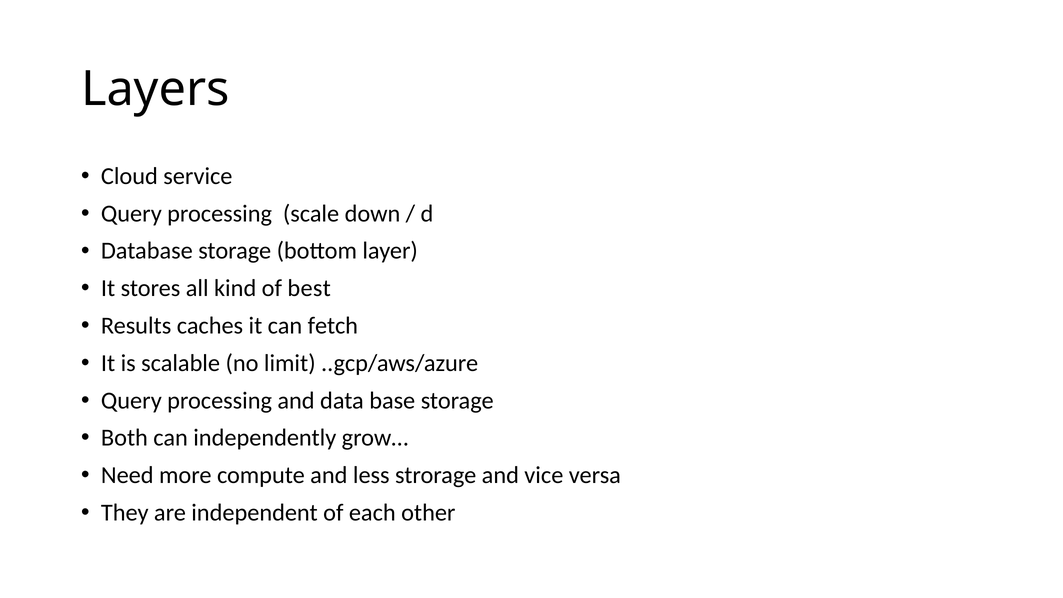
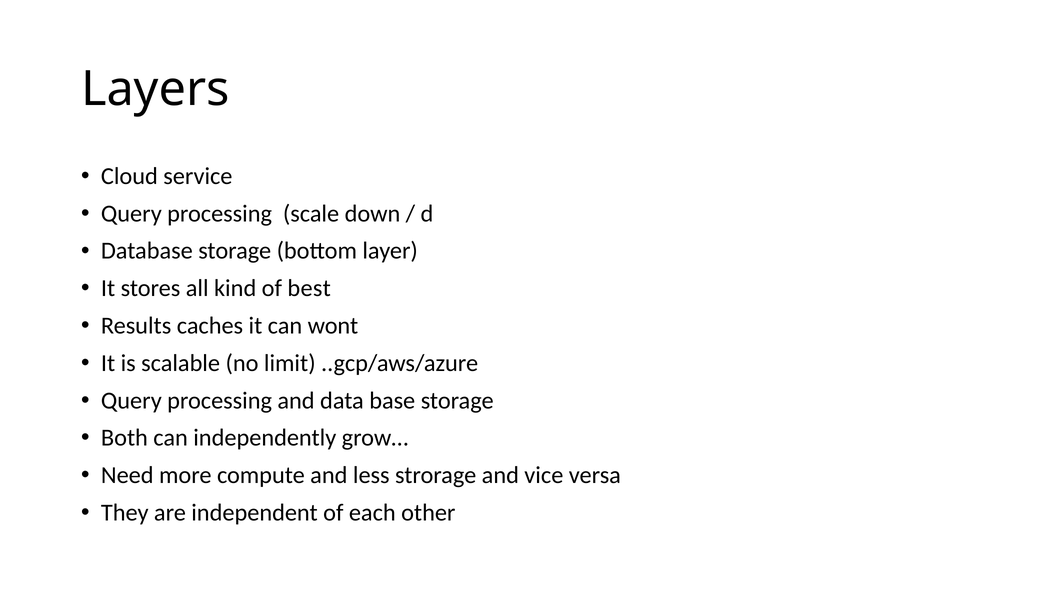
fetch: fetch -> wont (333, 326)
